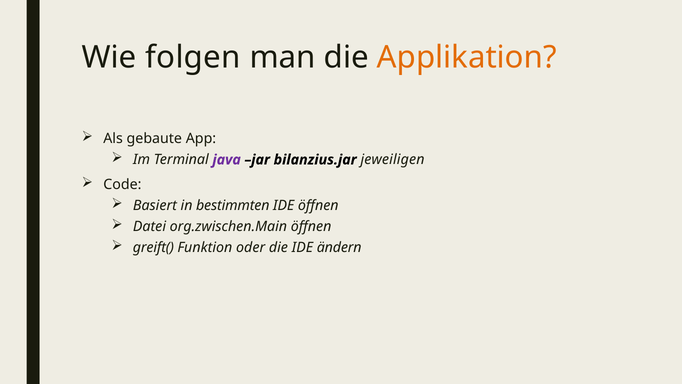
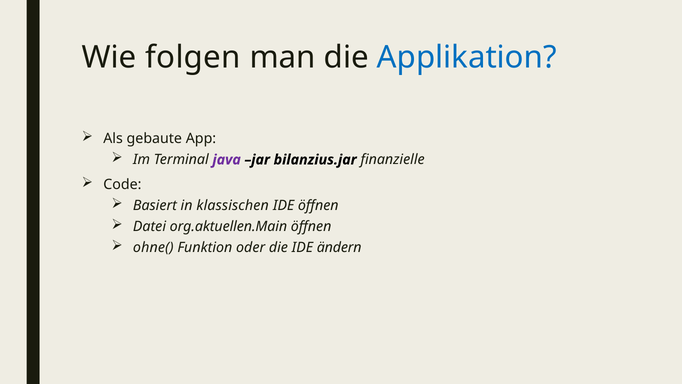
Applikation colour: orange -> blue (467, 57)
jeweiligen: jeweiligen -> finanzielle (393, 160)
bestimmten: bestimmten -> klassischen (233, 205)
org.zwischen.Main: org.zwischen.Main -> org.aktuellen.Main (228, 226)
greift(: greift( -> ohne( (153, 247)
